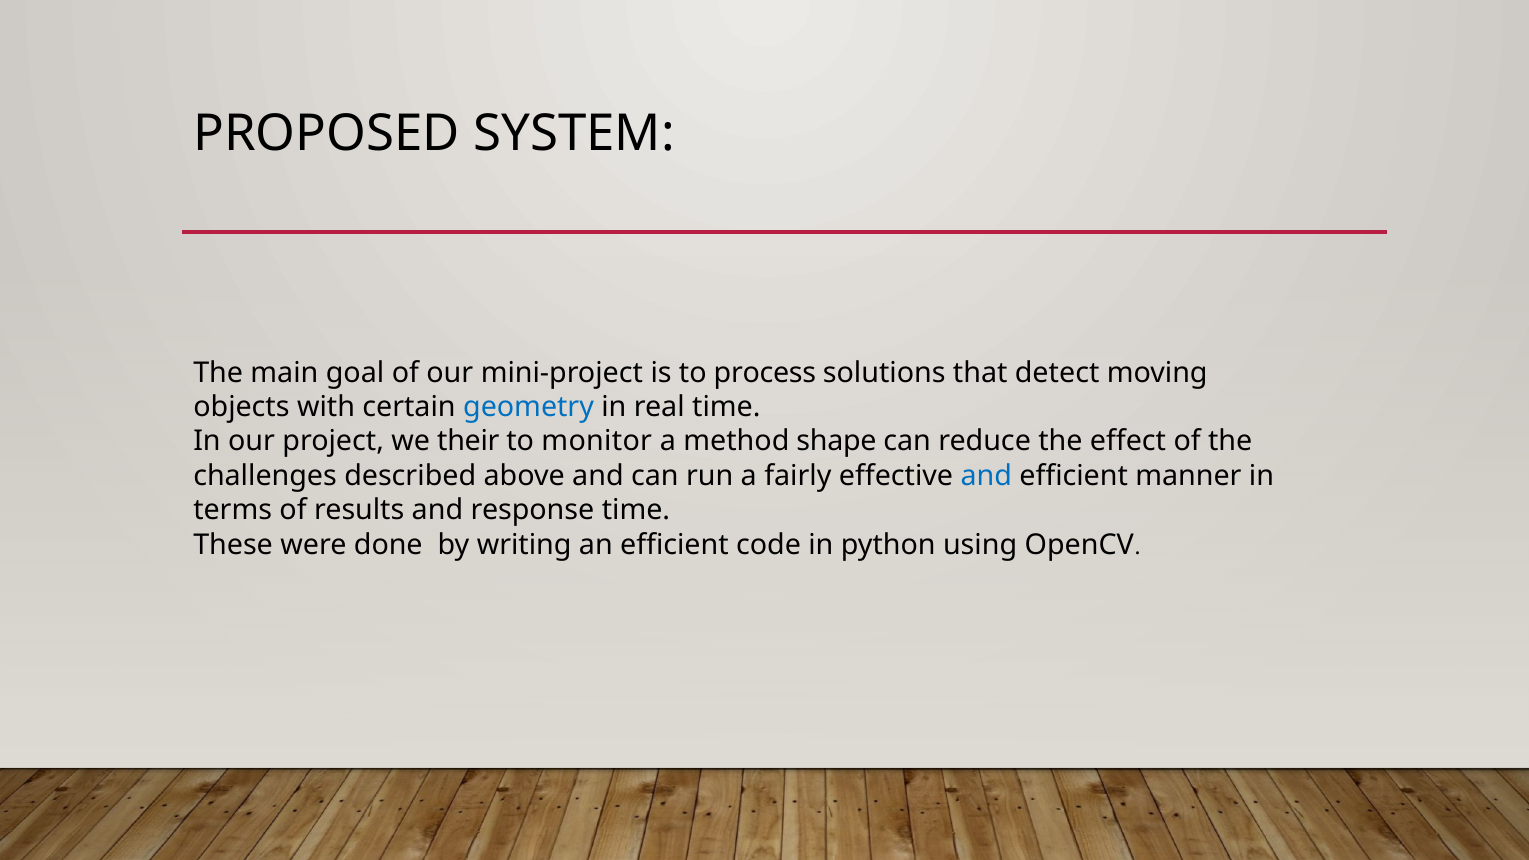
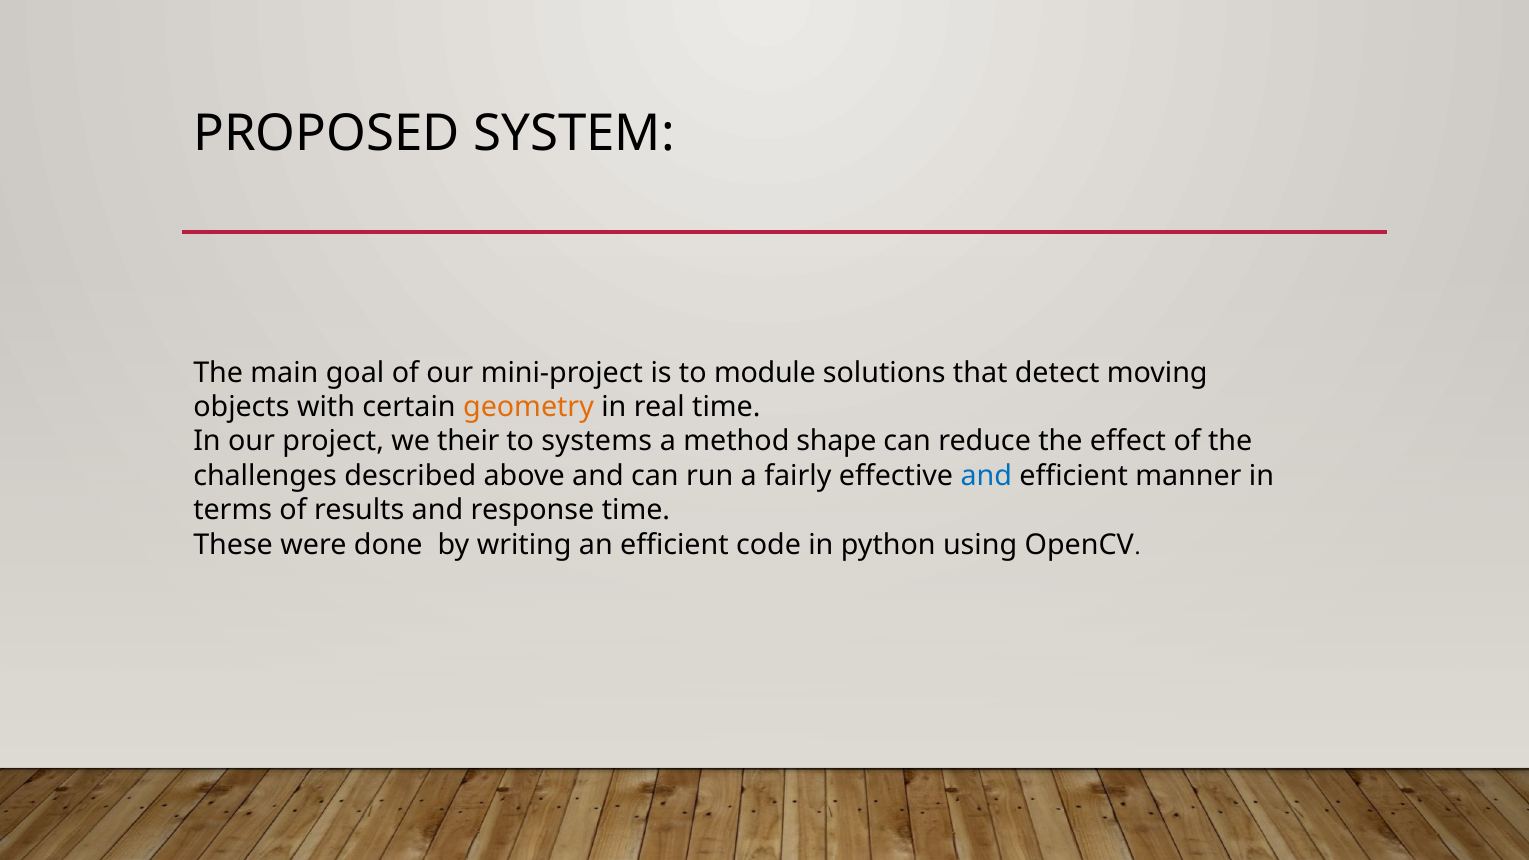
process: process -> module (765, 373)
geometry colour: blue -> orange (529, 407)
monitor: monitor -> systems (597, 442)
